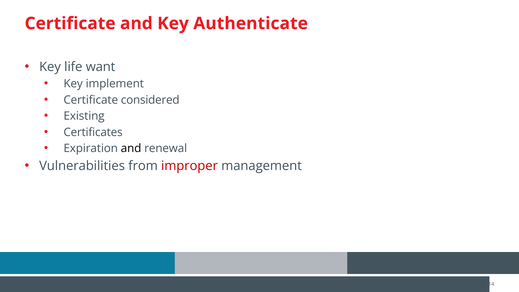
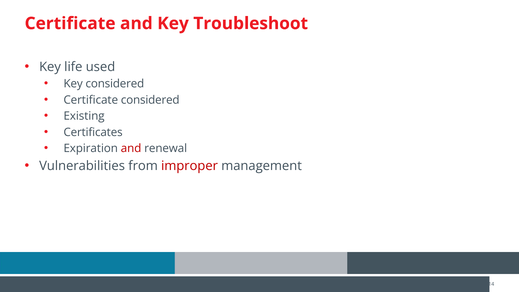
Authenticate: Authenticate -> Troubleshoot (251, 23)
want: want -> used (100, 67)
Key implement: implement -> considered (115, 84)
and colour: black -> red (131, 148)
